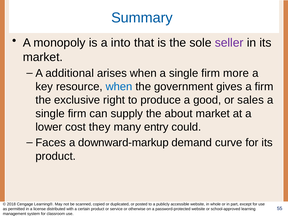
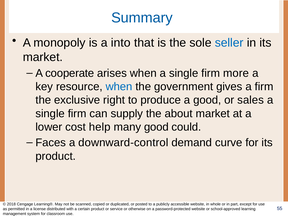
seller colour: purple -> blue (229, 43)
additional: additional -> cooperate (70, 73)
they: they -> help (100, 127)
many entry: entry -> good (156, 127)
downward-markup: downward-markup -> downward-control (123, 143)
